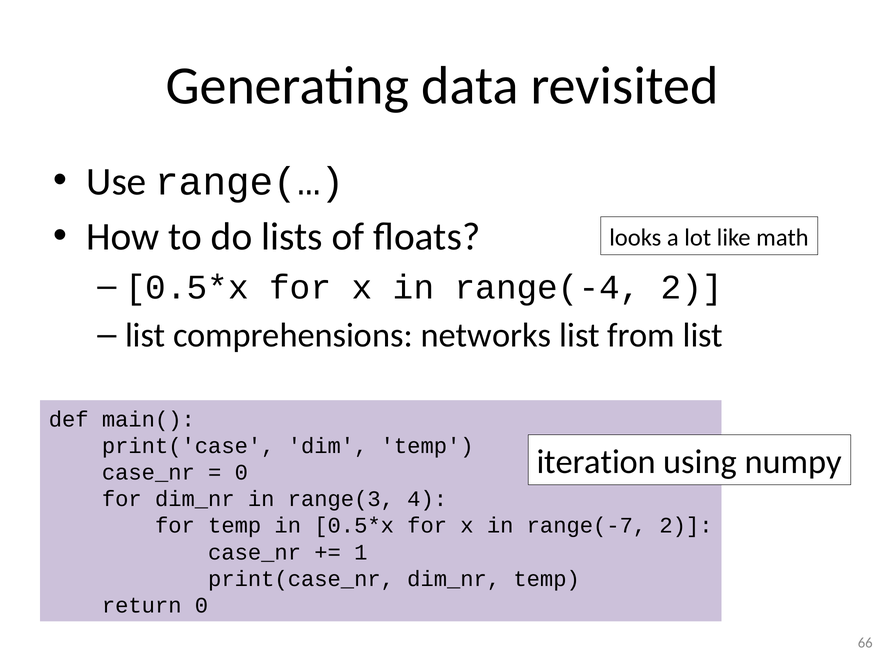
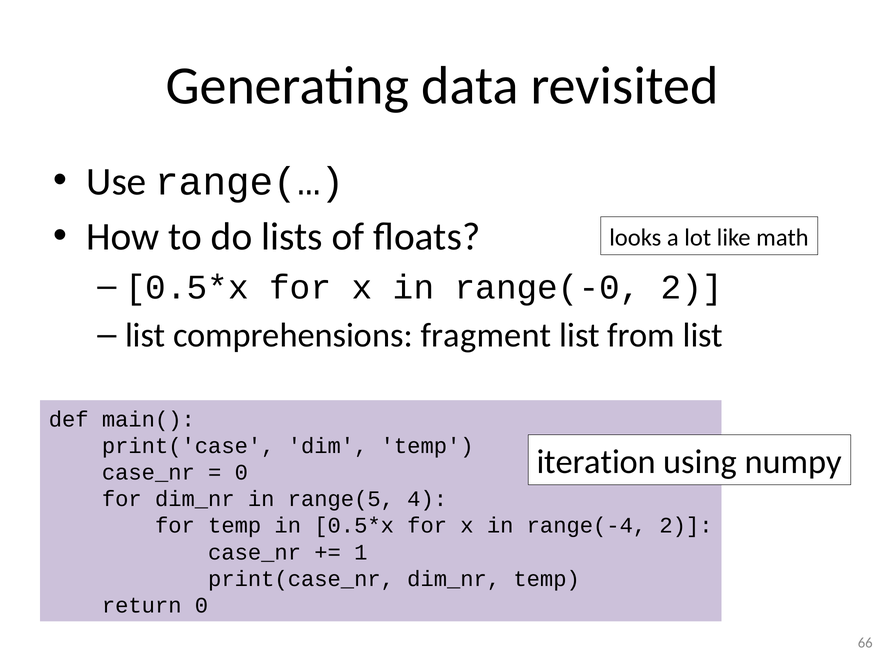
range(-4: range(-4 -> range(-0 (548, 287)
networks: networks -> fragment (486, 335)
range(3: range(3 -> range(5 (341, 499)
range(-7: range(-7 -> range(-4 (586, 525)
